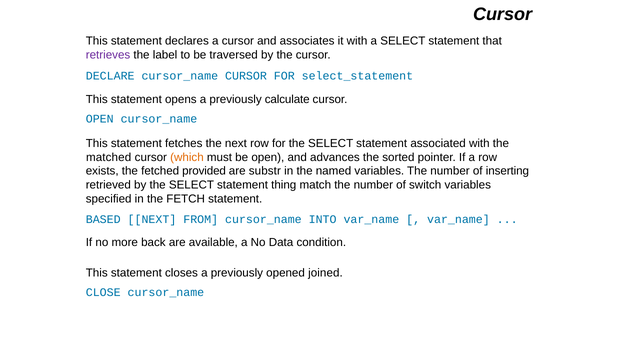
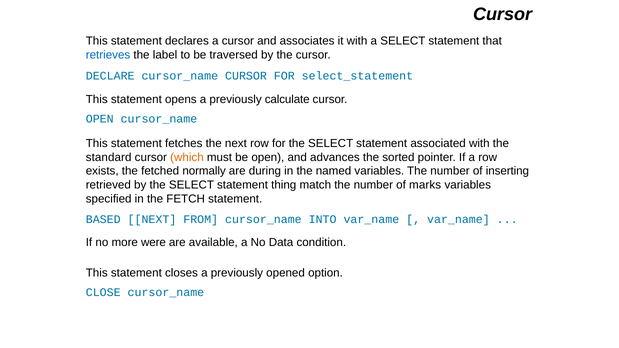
retrieves colour: purple -> blue (108, 55)
matched: matched -> standard (109, 157)
provided: provided -> normally (204, 171)
substr: substr -> during (265, 171)
switch: switch -> marks (425, 185)
back: back -> were (153, 243)
joined: joined -> option (326, 273)
